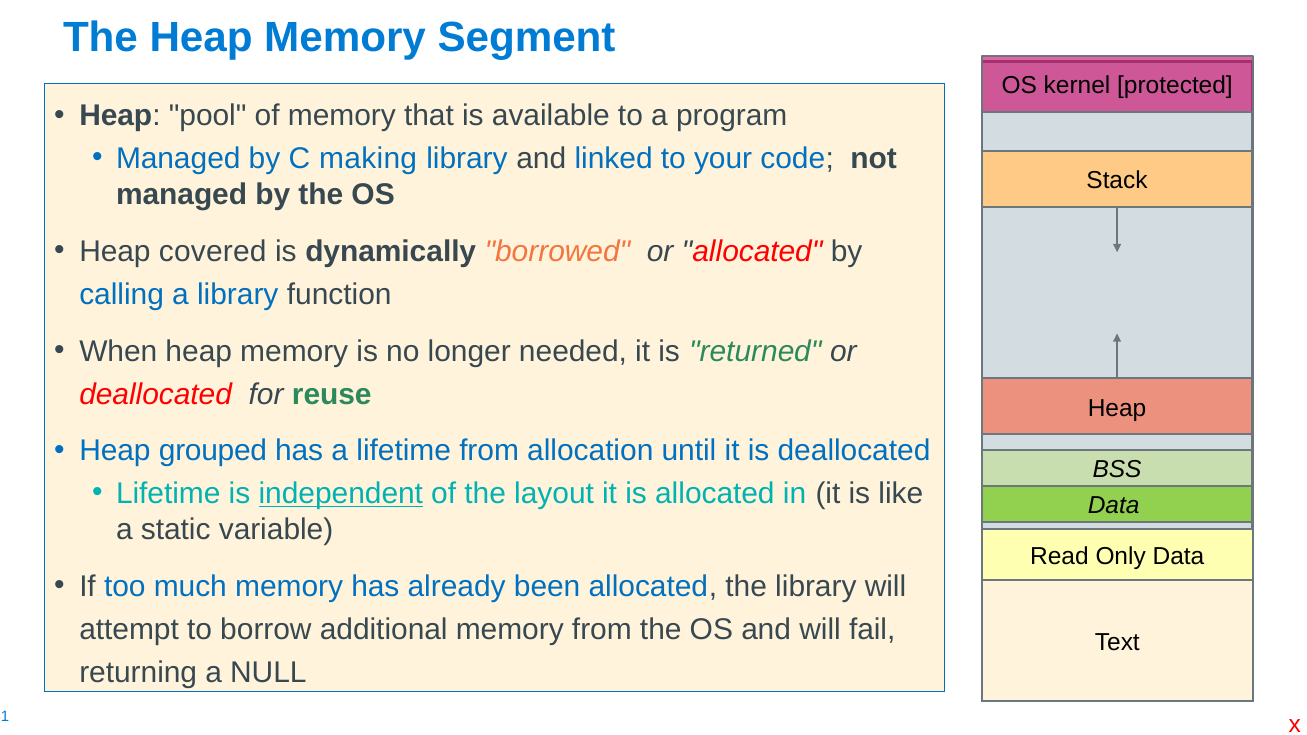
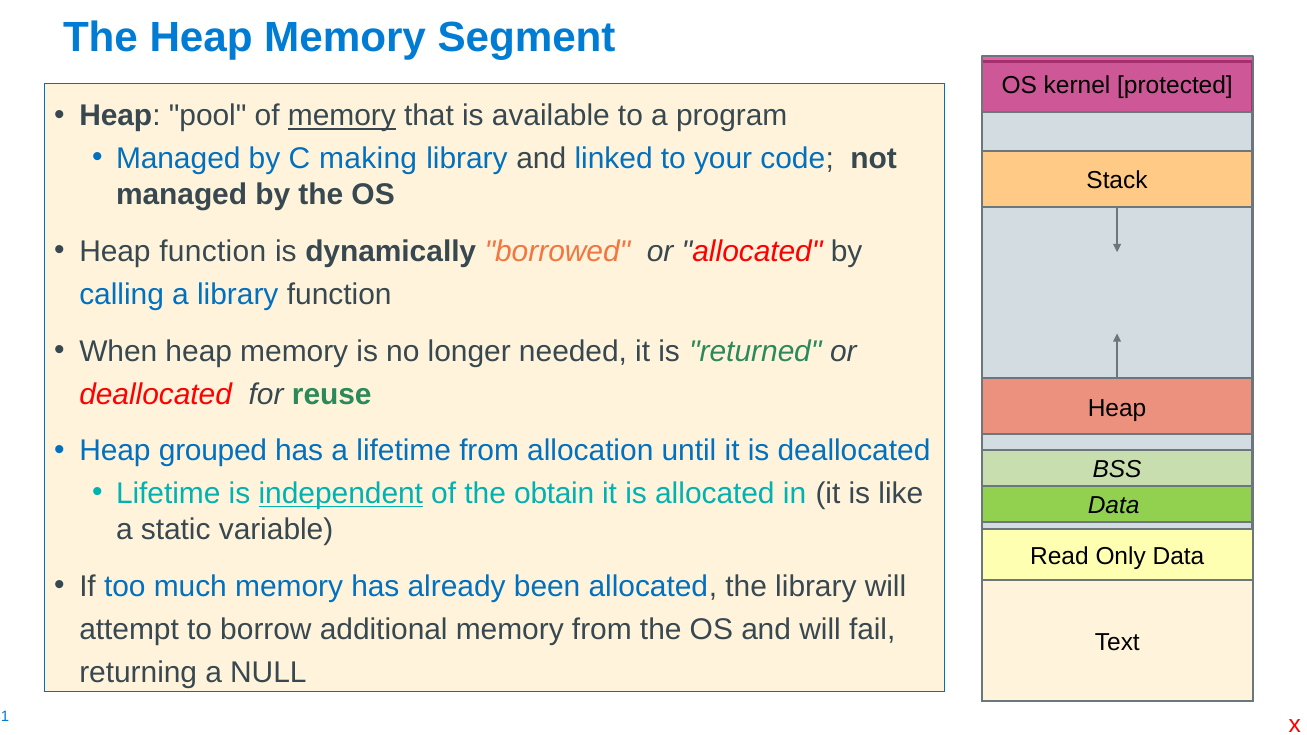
memory underline: none -> present (342, 116)
Heap covered: covered -> function (213, 251)
layout: layout -> obtain (554, 494)
